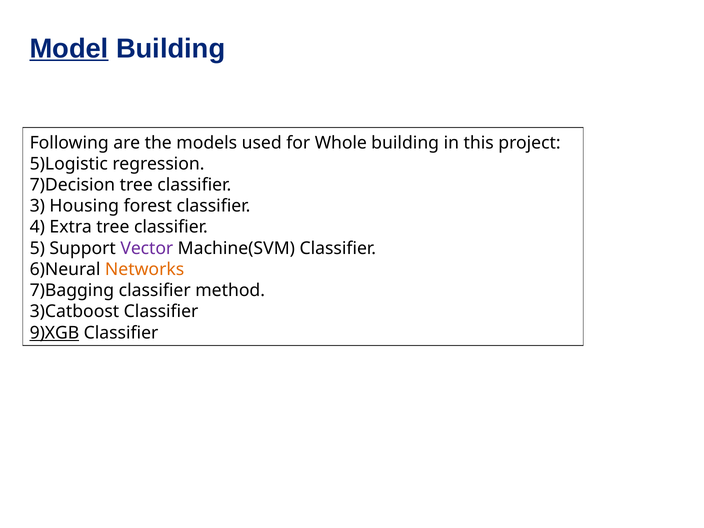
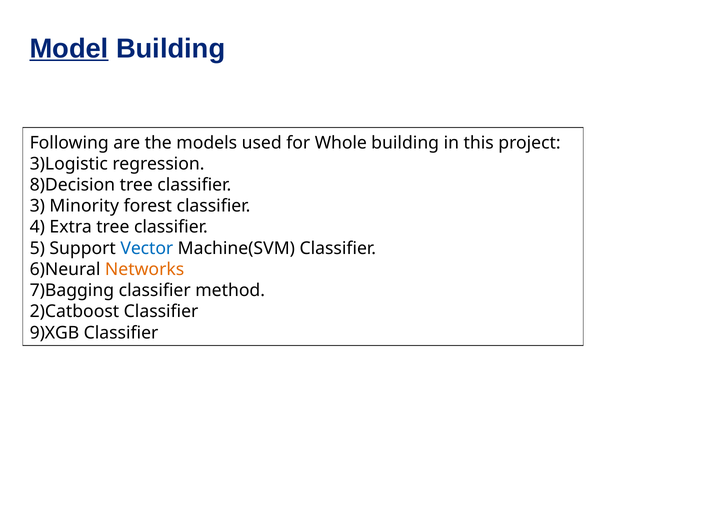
5)Logistic: 5)Logistic -> 3)Logistic (69, 164)
7)Decision: 7)Decision -> 8)Decision (72, 185)
Housing: Housing -> Minority (84, 206)
Vector colour: purple -> blue (147, 248)
3)Catboost: 3)Catboost -> 2)Catboost (74, 312)
9)XGB underline: present -> none (54, 333)
